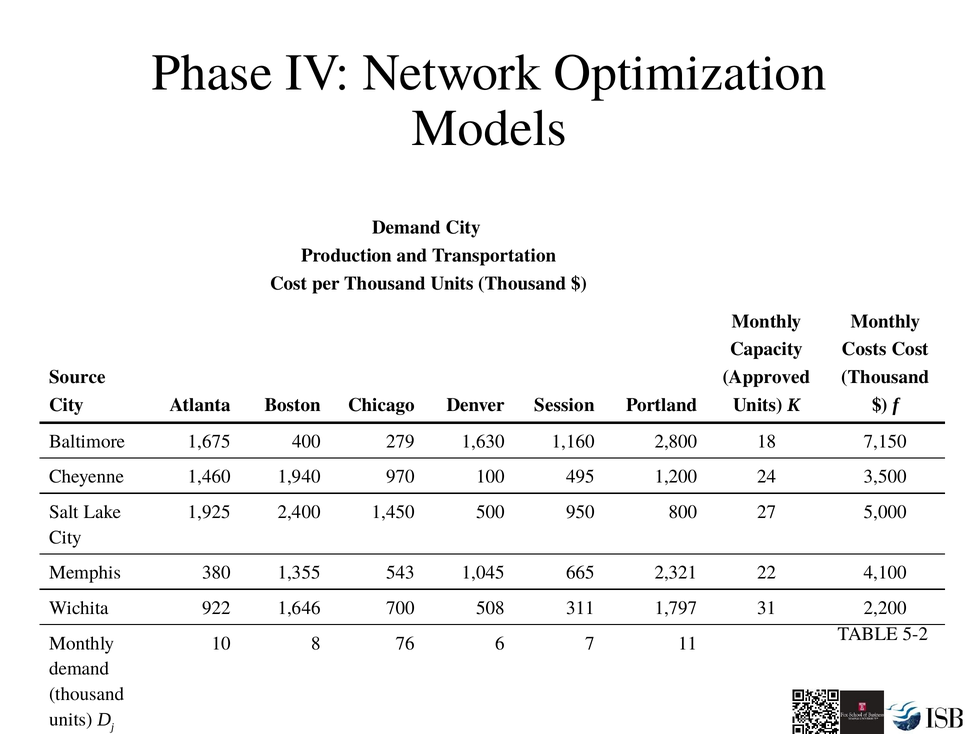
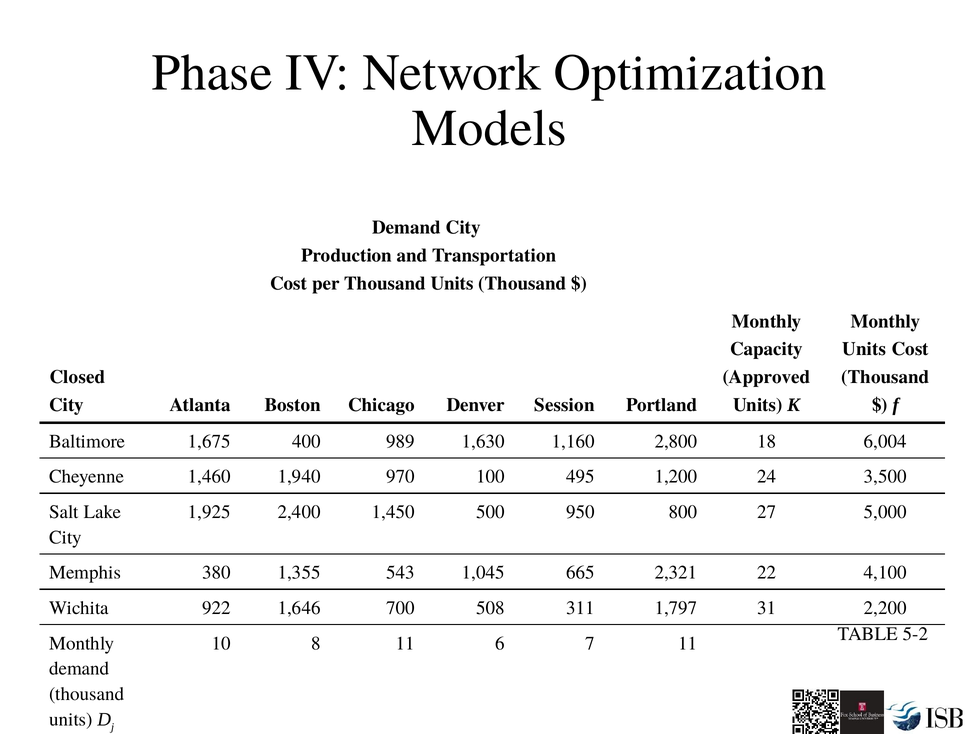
Costs: Costs -> Units (864, 349)
Source: Source -> Closed (78, 377)
279: 279 -> 989 (401, 441)
7,150: 7,150 -> 6,004 (885, 441)
8 76: 76 -> 11 (405, 643)
